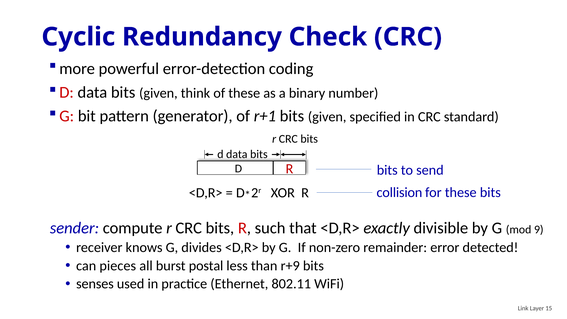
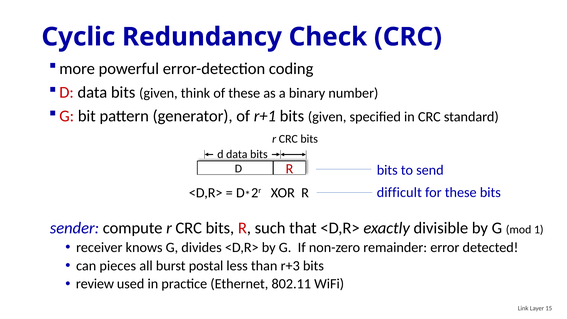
collision: collision -> difficult (399, 192)
9: 9 -> 1 (539, 229)
r+9: r+9 -> r+3 (290, 266)
senses: senses -> review (95, 284)
